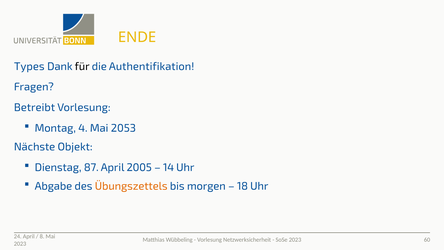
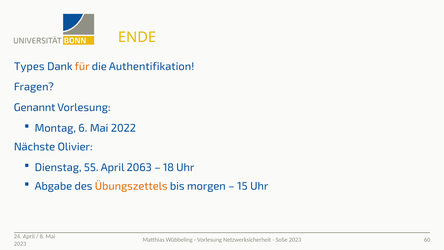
für colour: black -> orange (82, 66)
Betreibt: Betreibt -> Genannt (35, 108)
4: 4 -> 6 (83, 128)
2053: 2053 -> 2022 (123, 128)
Objekt: Objekt -> Olivier (75, 147)
87: 87 -> 55 (91, 167)
2005: 2005 -> 2063 (139, 167)
14: 14 -> 18 (169, 167)
18: 18 -> 15 (242, 186)
